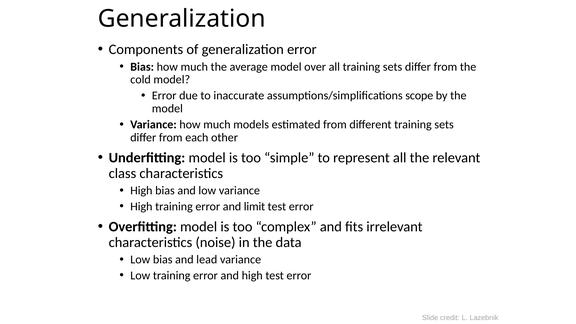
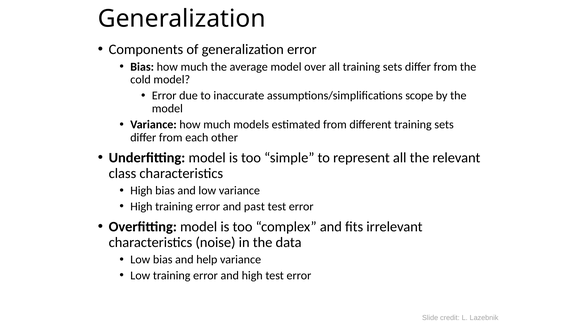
limit: limit -> past (254, 206)
lead: lead -> help (207, 260)
